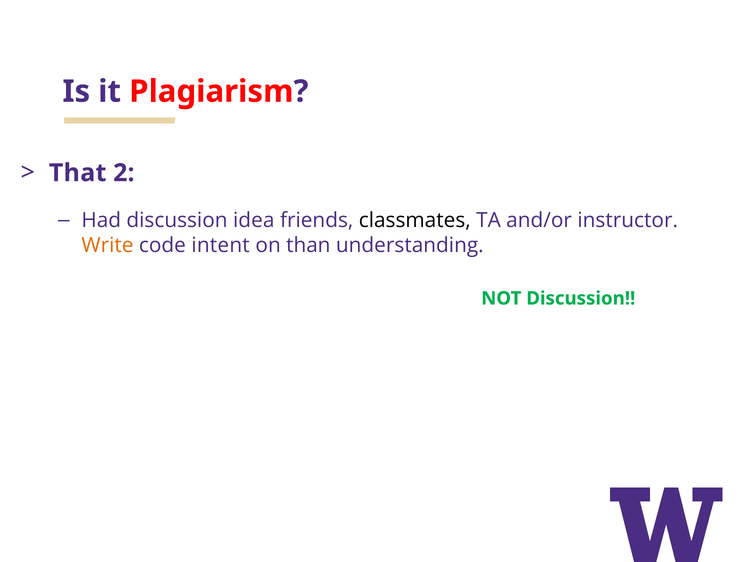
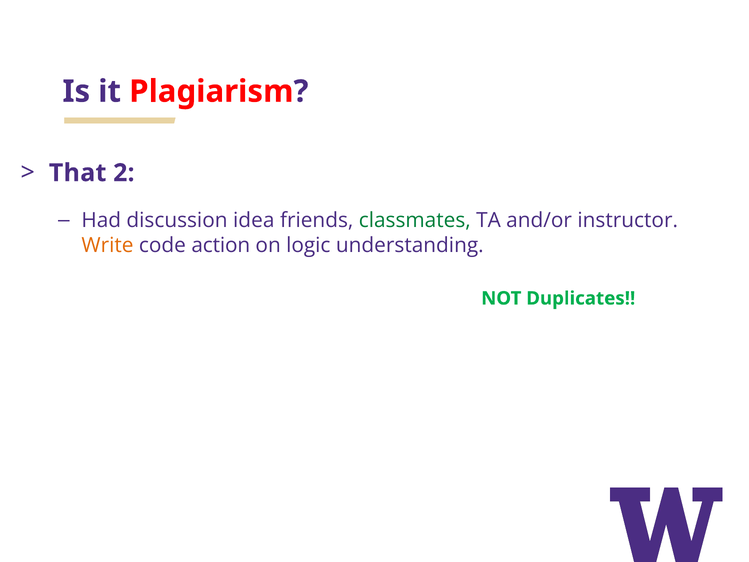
classmates colour: black -> green (415, 220)
intent: intent -> action (221, 245)
than: than -> logic (308, 245)
NOT Discussion: Discussion -> Duplicates (581, 298)
